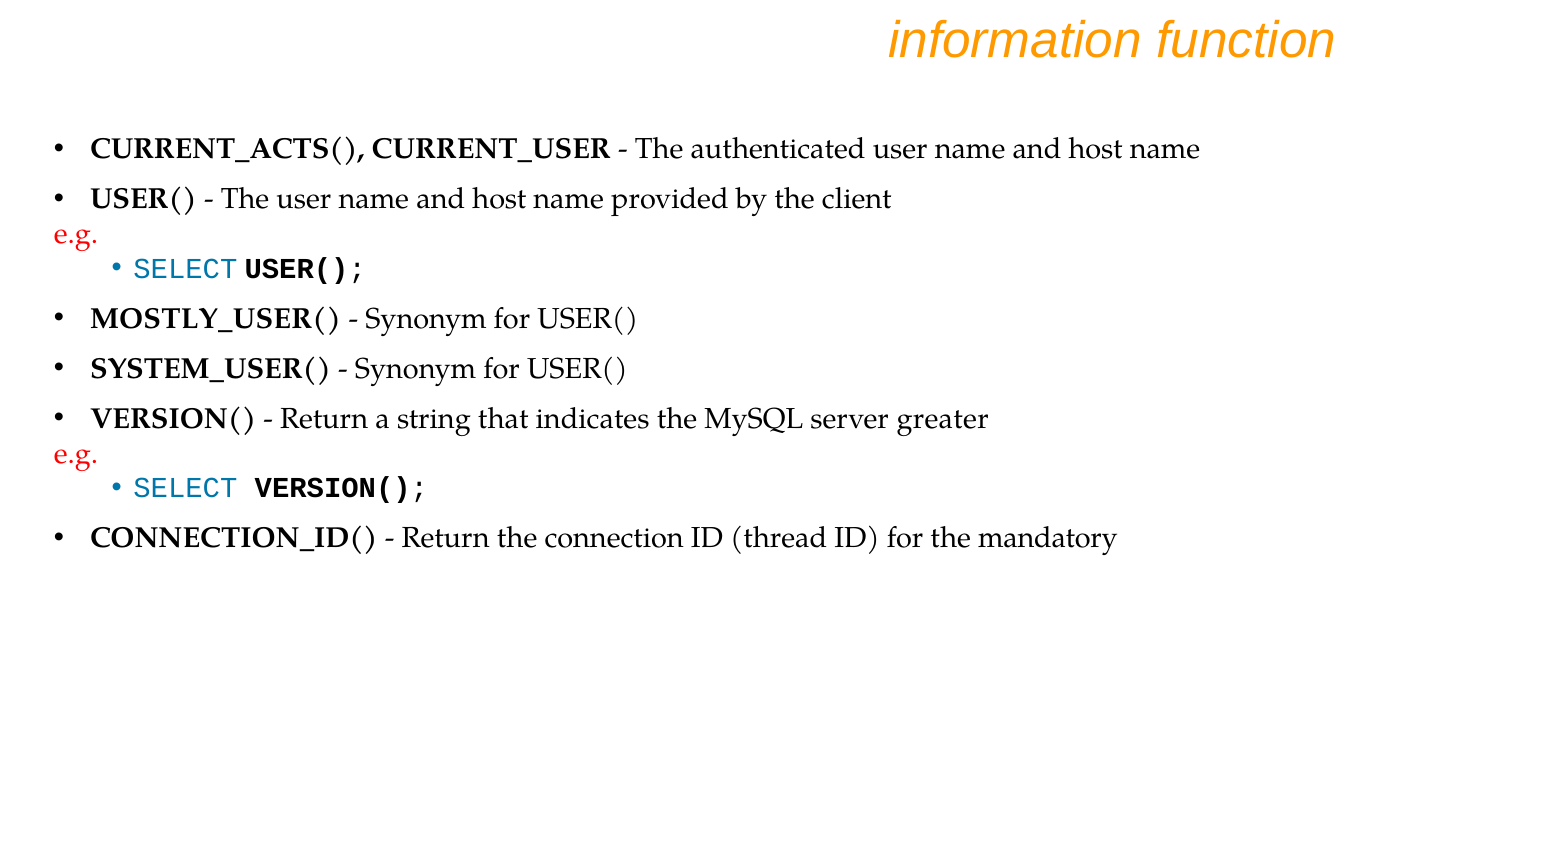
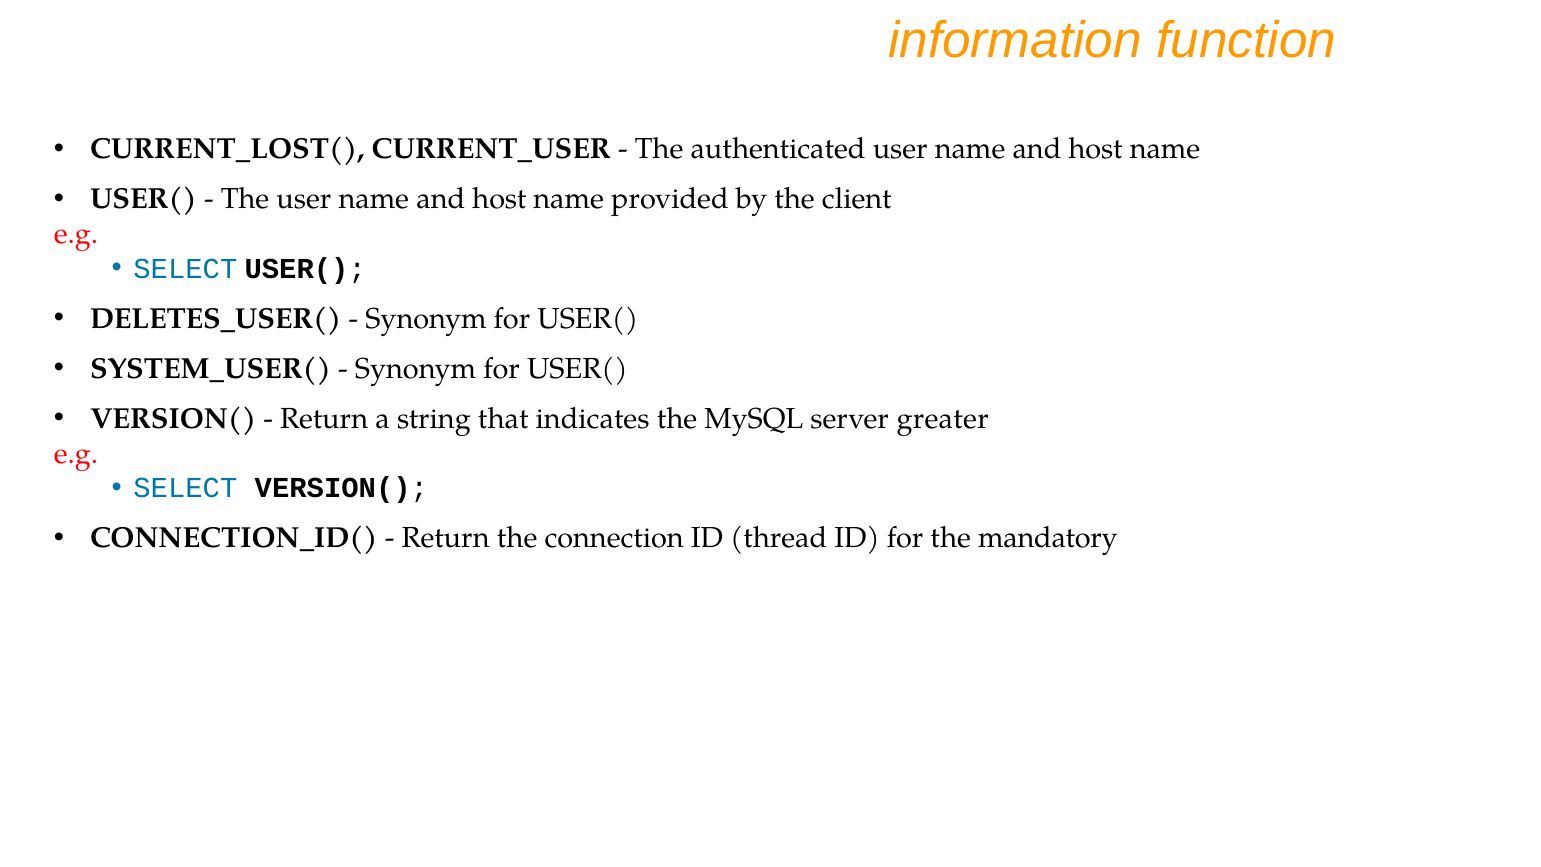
CURRENT_ACTS(: CURRENT_ACTS( -> CURRENT_LOST( (227, 149)
MOSTLY_USER(: MOSTLY_USER( -> DELETES_USER( (216, 319)
